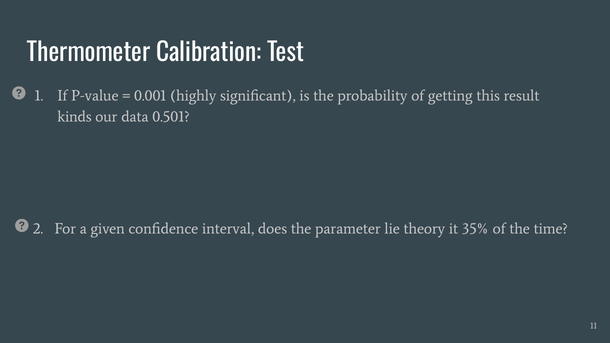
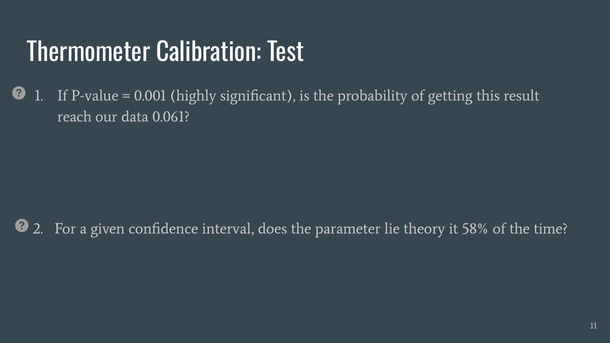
kinds: kinds -> reach (75, 117)
0.501: 0.501 -> 0.061 (171, 117)
35%: 35% -> 58% (475, 229)
